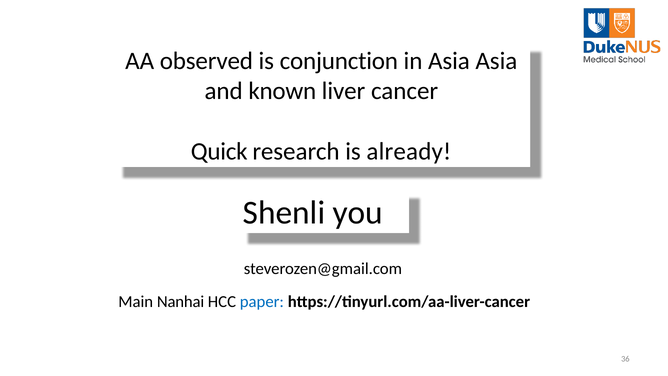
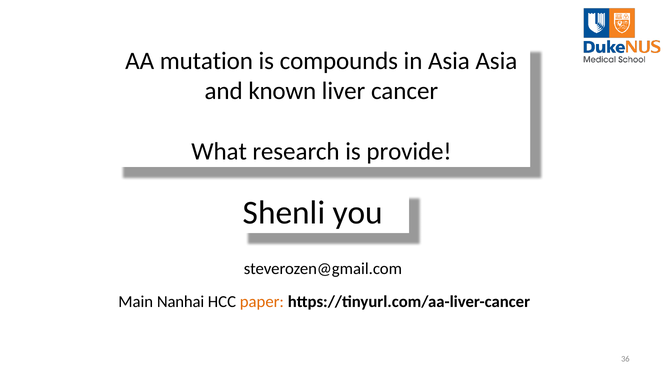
observed: observed -> mutation (206, 61)
conjunction: conjunction -> compounds (339, 61)
Quick: Quick -> What (219, 151)
already: already -> provide (409, 151)
paper colour: blue -> orange (262, 302)
